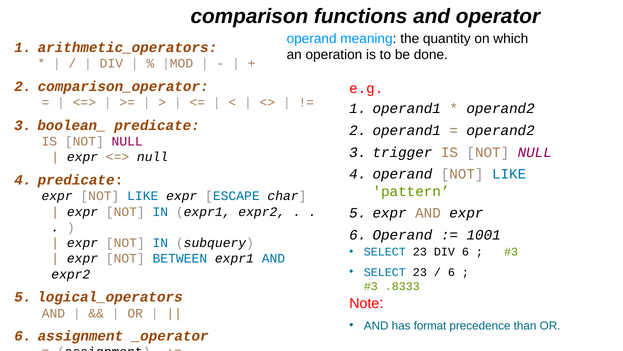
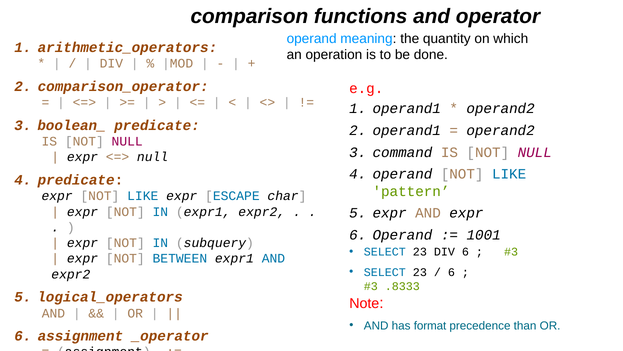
trigger: trigger -> command (402, 152)
